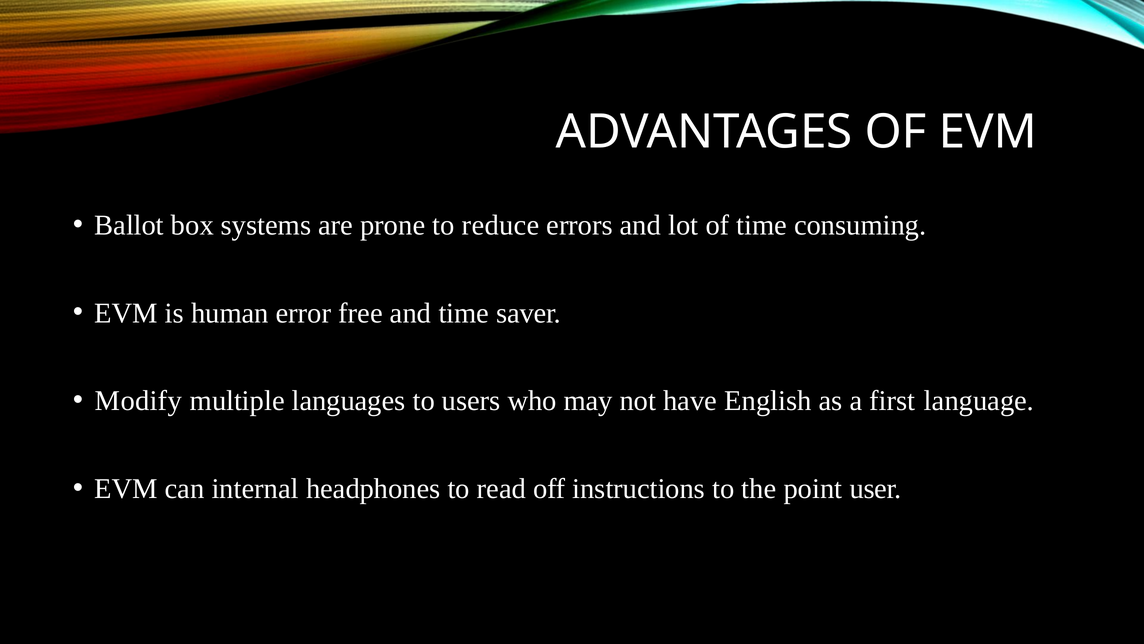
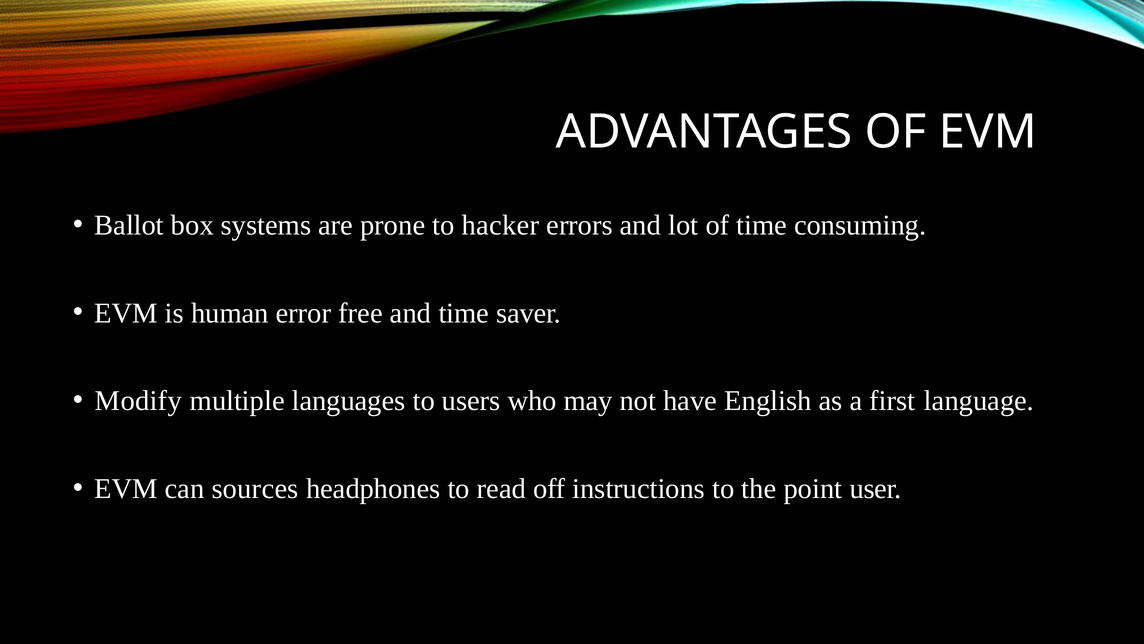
reduce: reduce -> hacker (501, 225)
internal: internal -> sources (255, 489)
